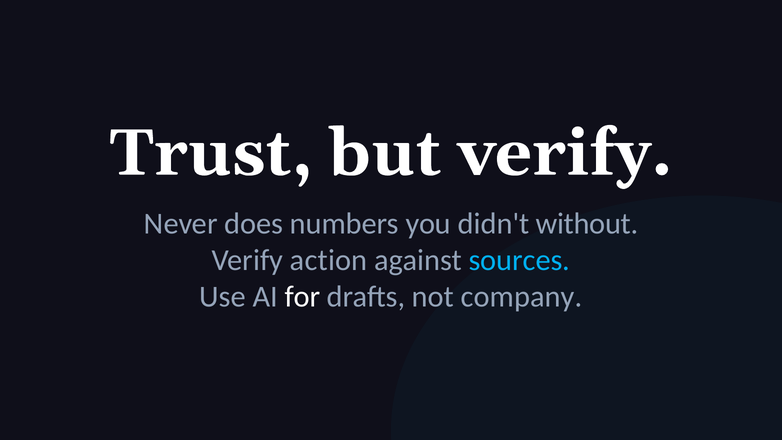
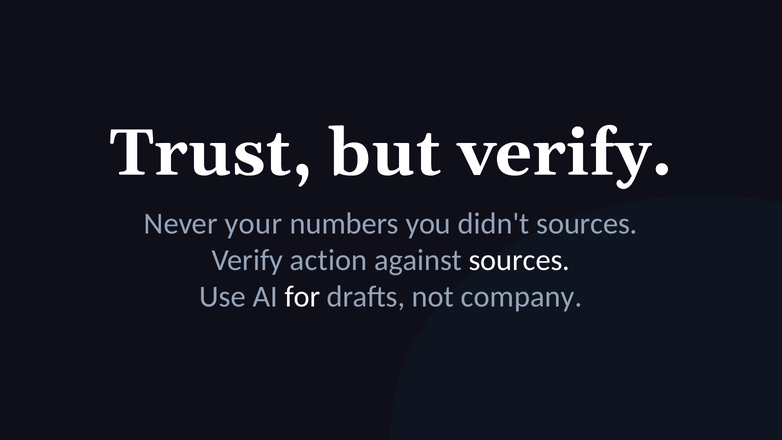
does: does -> your (253, 224)
didn't without: without -> sources (587, 224)
sources colour: light blue -> white (519, 260)
